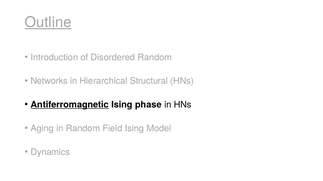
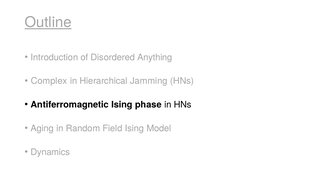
Disordered Random: Random -> Anything (155, 58)
Networks: Networks -> Complex (49, 81)
Structural: Structural -> Jamming (149, 81)
Antiferromagnetic underline: present -> none (70, 105)
